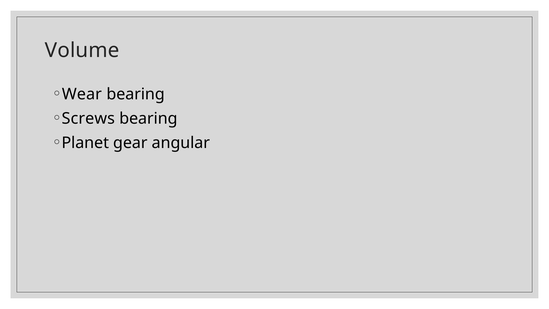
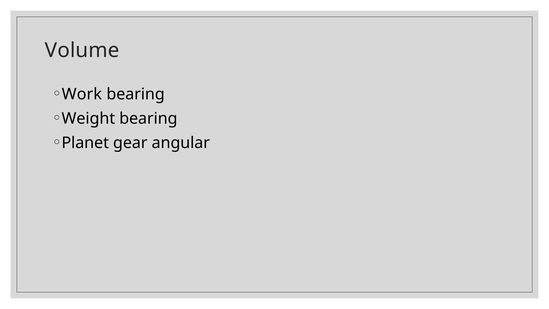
Wear: Wear -> Work (82, 94)
Screws: Screws -> Weight (88, 118)
